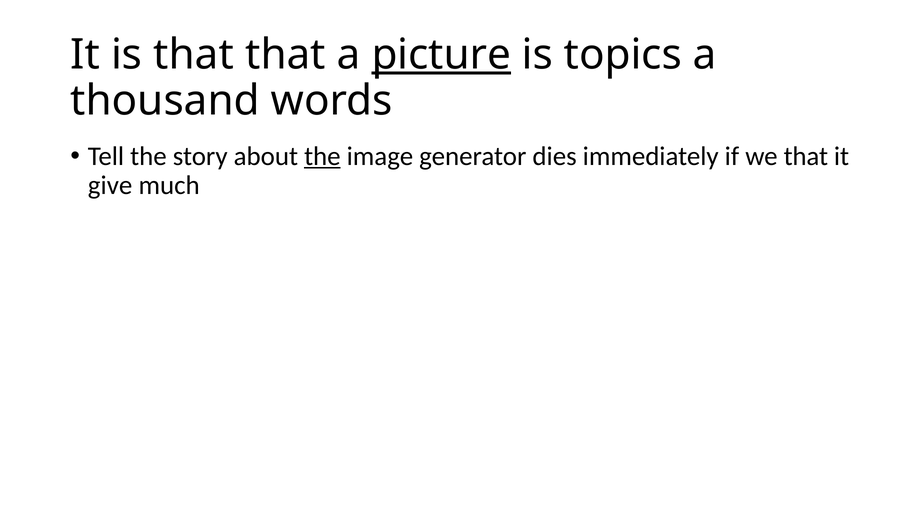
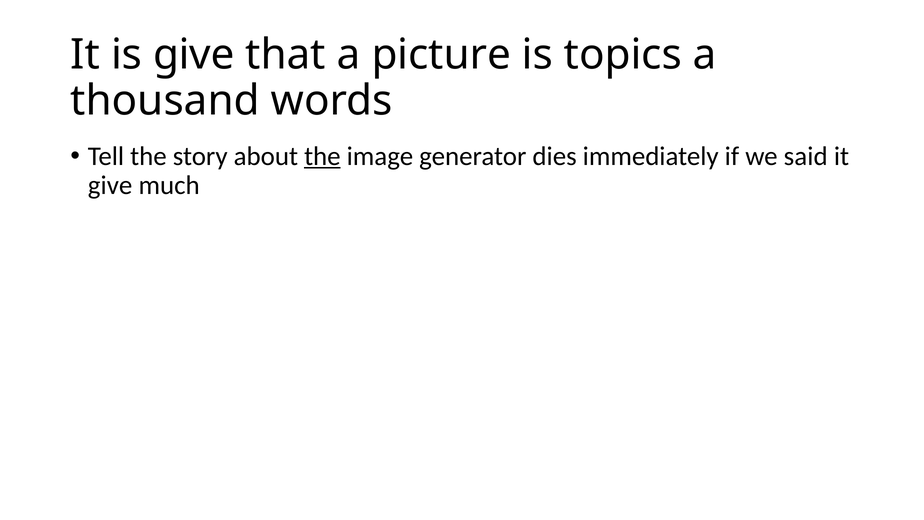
is that: that -> give (194, 55)
picture underline: present -> none (441, 55)
we that: that -> said (806, 156)
